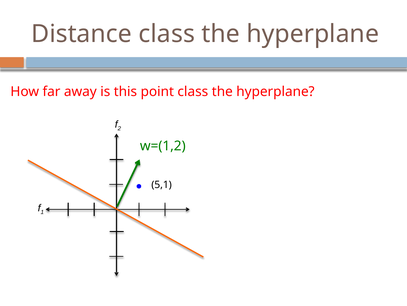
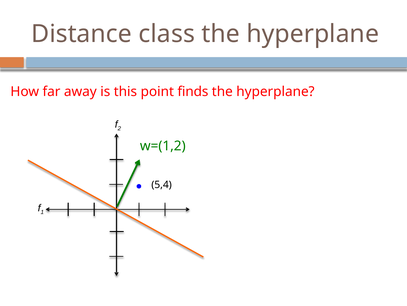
point class: class -> finds (193, 91)
5,1: 5,1 -> 5,4 (162, 184)
